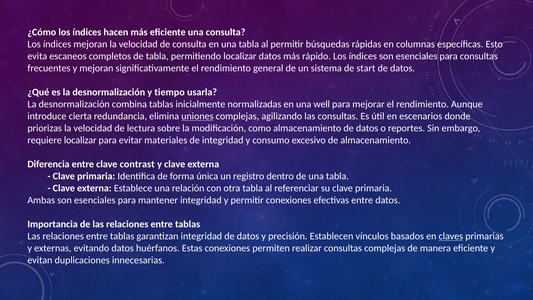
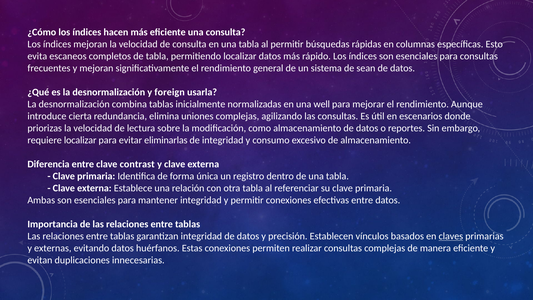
start: start -> sean (366, 68)
tiempo: tiempo -> foreign (170, 92)
uniones underline: present -> none (197, 116)
materiales: materiales -> eliminarlas (166, 140)
